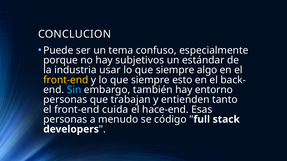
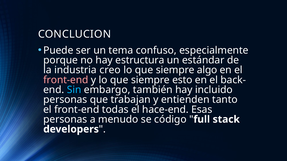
subjetivos: subjetivos -> estructura (140, 60)
usar: usar -> creo (110, 70)
front-end colour: yellow -> pink (66, 80)
entorno: entorno -> incluido (214, 90)
cuida: cuida -> todas (115, 110)
